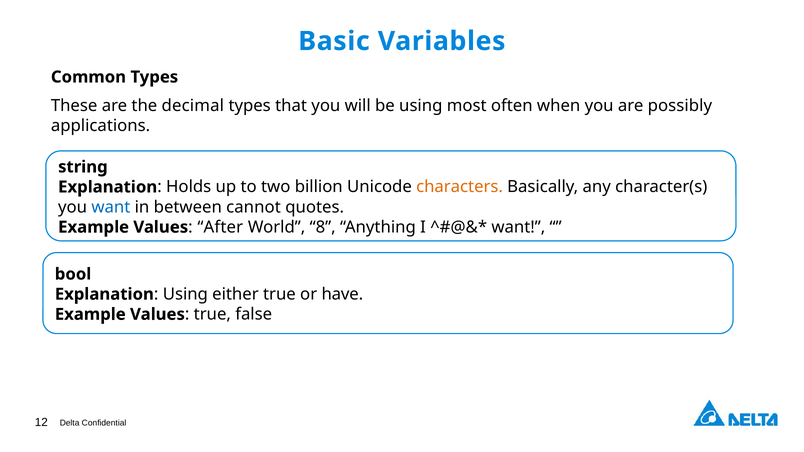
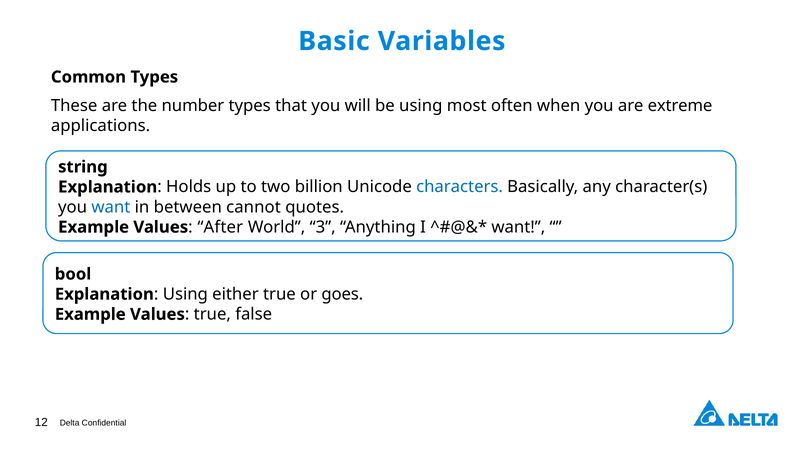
decimal: decimal -> number (193, 106)
possibly: possibly -> extreme (680, 106)
characters colour: orange -> blue (460, 187)
8: 8 -> 3 (323, 227)
have: have -> goes (342, 294)
